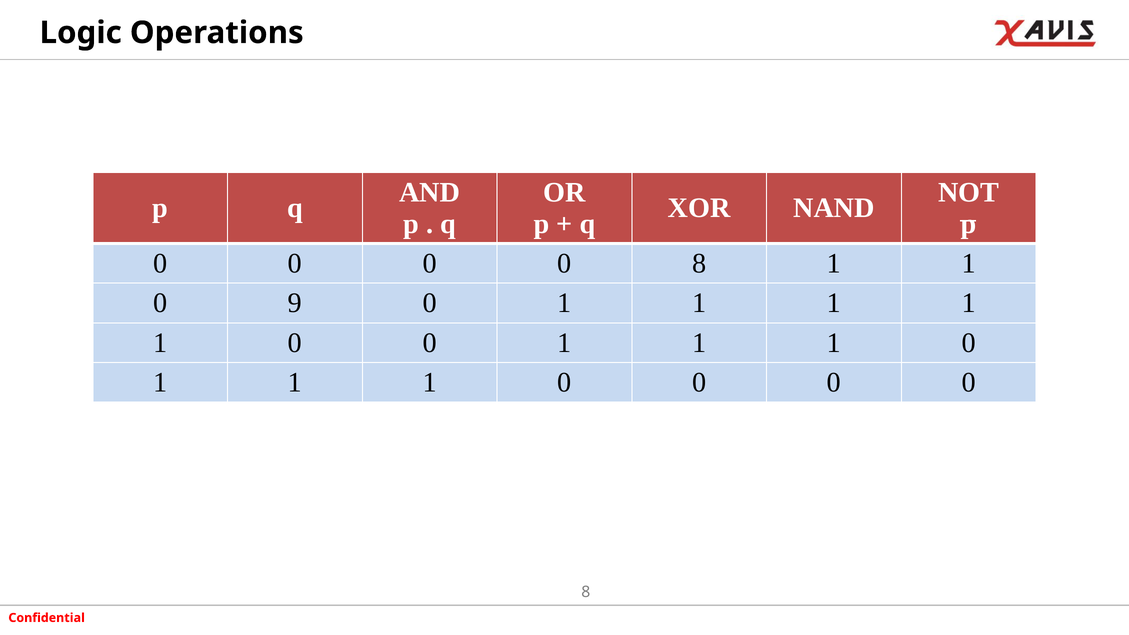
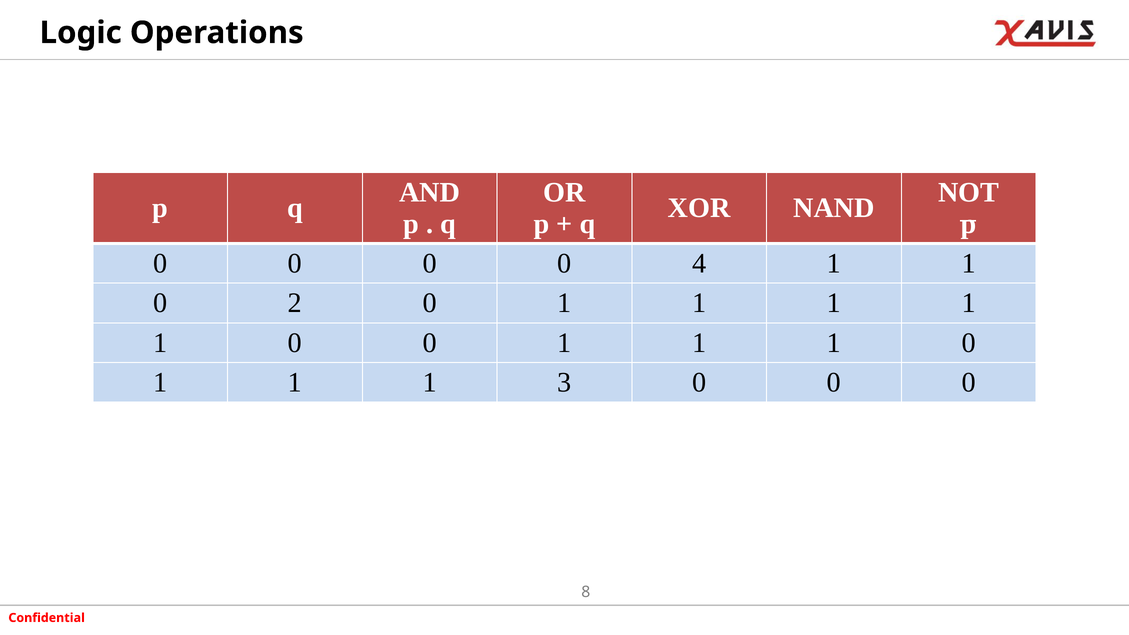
0 8: 8 -> 4 (699, 263)
9: 9 -> 2 (295, 303)
0: 0 -> 3 (564, 383)
